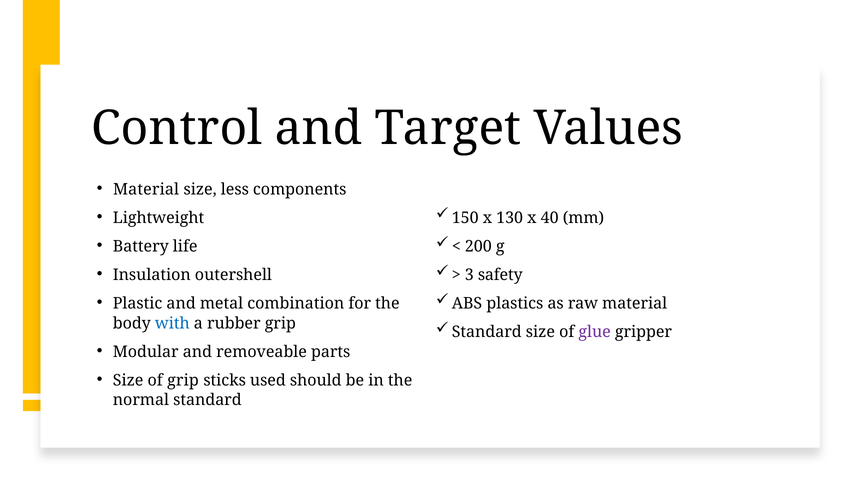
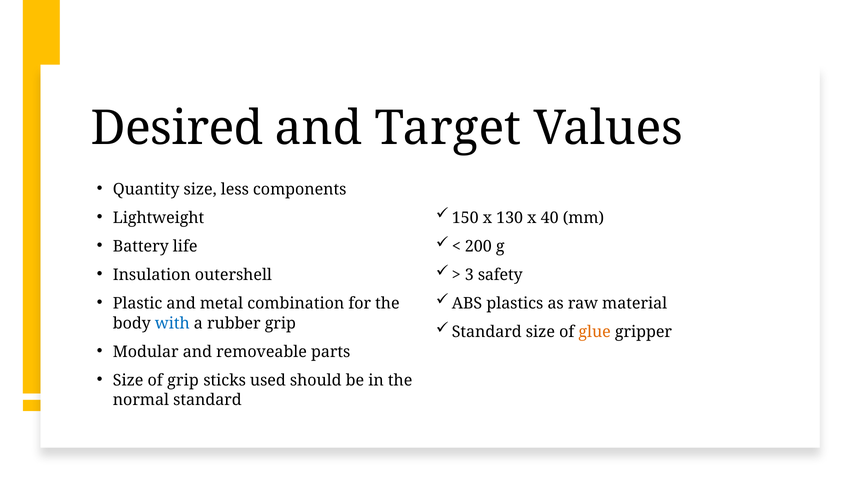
Control: Control -> Desired (177, 128)
Material: Material -> Quantity (146, 189)
glue colour: purple -> orange (595, 332)
